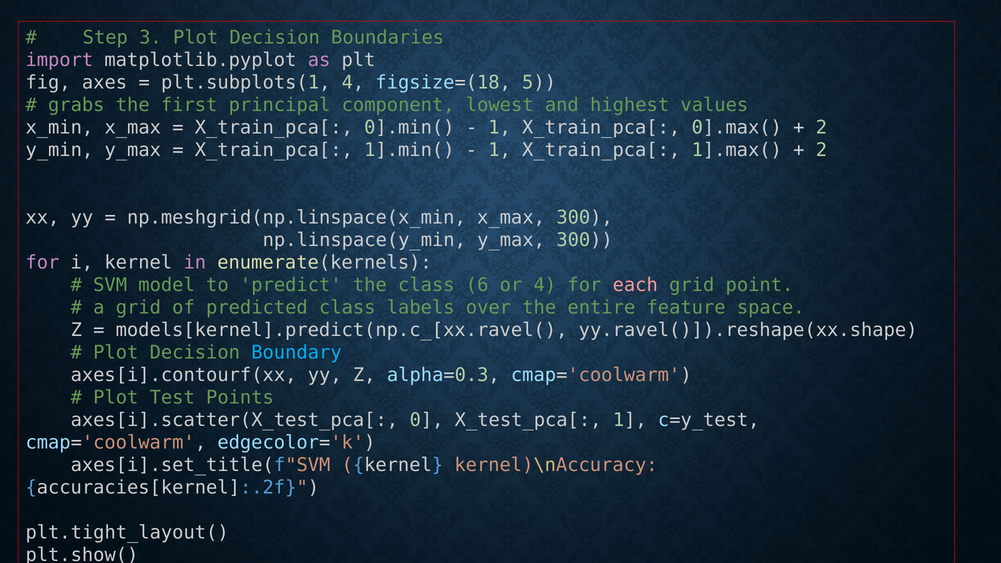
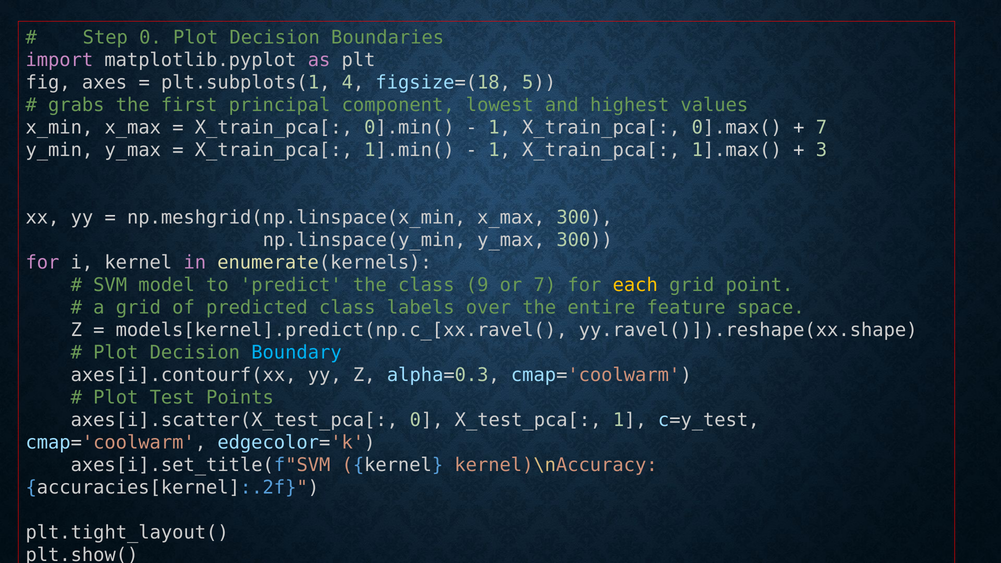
Step 3: 3 -> 0 (150, 37)
2: 2 -> 7 (821, 127)
2: 2 -> 3 (821, 150)
6: 6 -> 9 (477, 285)
or 4: 4 -> 7 (545, 285)
each colour: pink -> yellow (635, 285)
